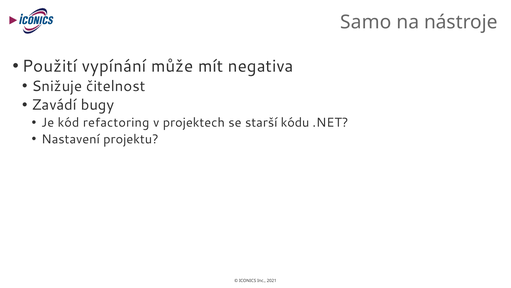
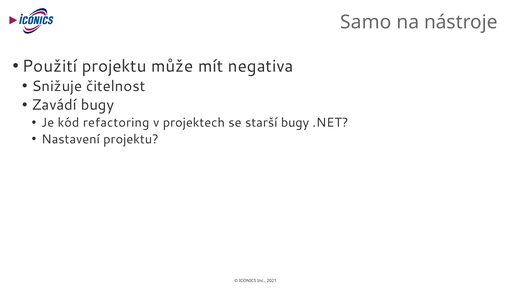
Použití vypínání: vypínání -> projektu (114, 66)
starší kódu: kódu -> bugy (295, 122)
